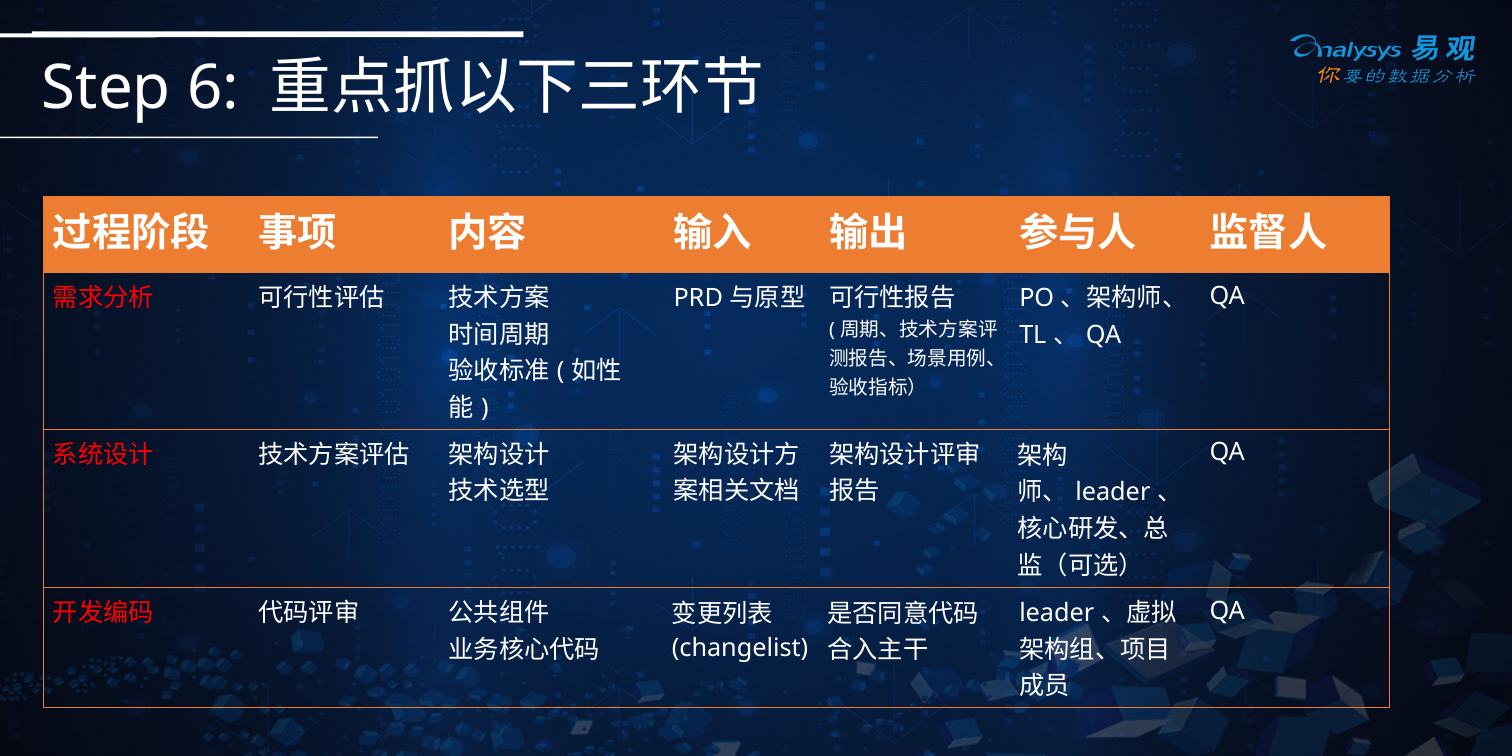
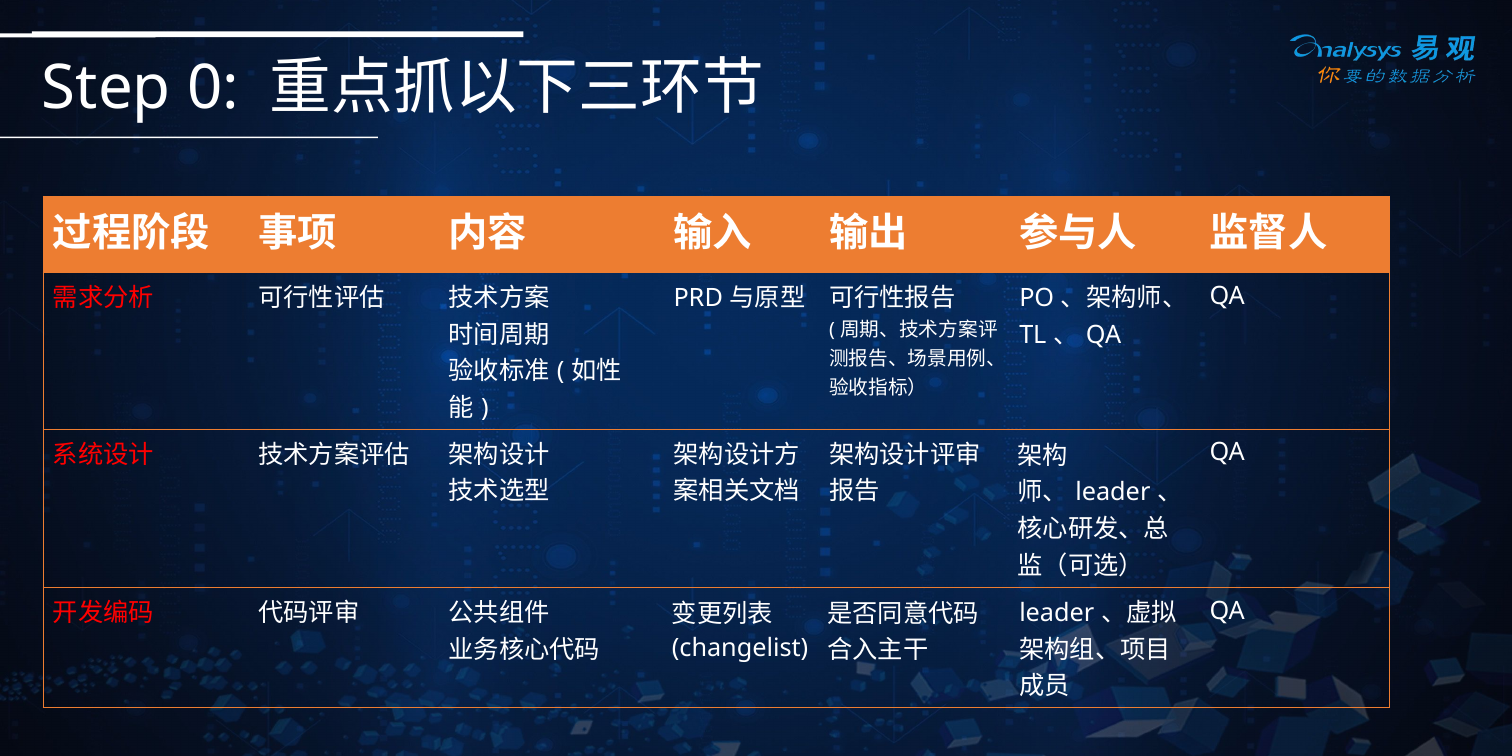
6: 6 -> 0 (213, 88)
